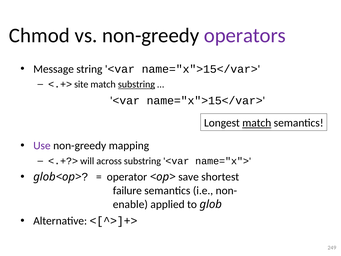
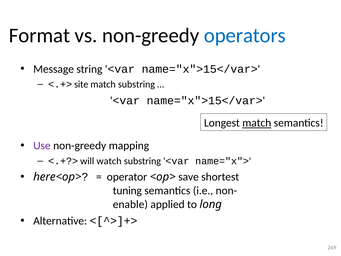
Chmod: Chmod -> Format (39, 36)
operators colour: purple -> blue (245, 36)
substring underline: present -> none (136, 84)
across: across -> watch (109, 161)
glob<op>: glob<op> -> here<op> (57, 177)
failure: failure -> tuning (127, 190)
glob: glob -> long (211, 204)
